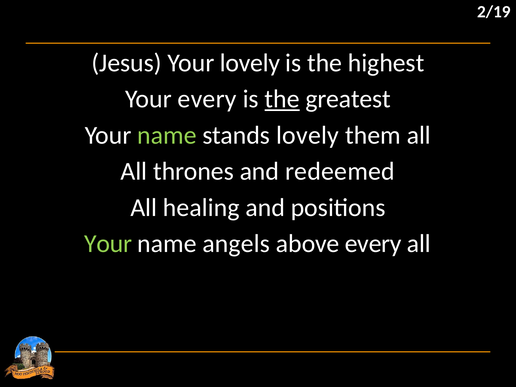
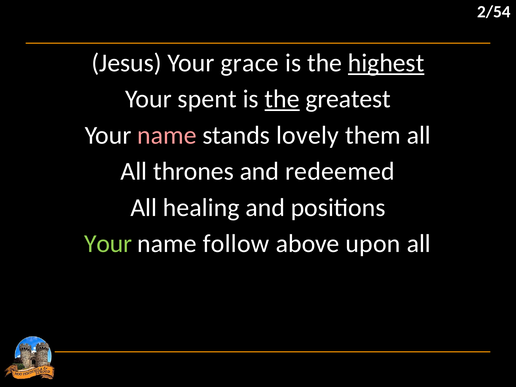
2/19: 2/19 -> 2/54 (494, 12)
Your lovely: lovely -> grace (250, 63)
highest underline: none -> present (386, 63)
Your every: every -> spent (207, 99)
name colour: light green -> pink (167, 135)
angels: angels -> follow (236, 244)
above every: every -> upon (373, 244)
